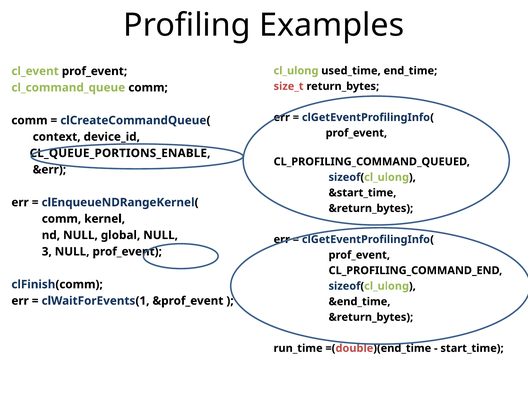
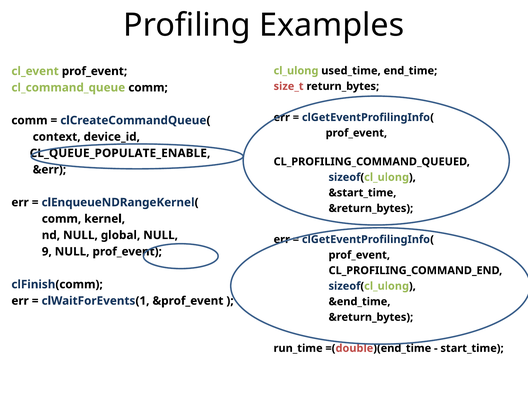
CL_QUEUE_PORTIONS_ENABLE: CL_QUEUE_PORTIONS_ENABLE -> CL_QUEUE_POPULATE_ENABLE (120, 153)
3: 3 -> 9 (47, 252)
